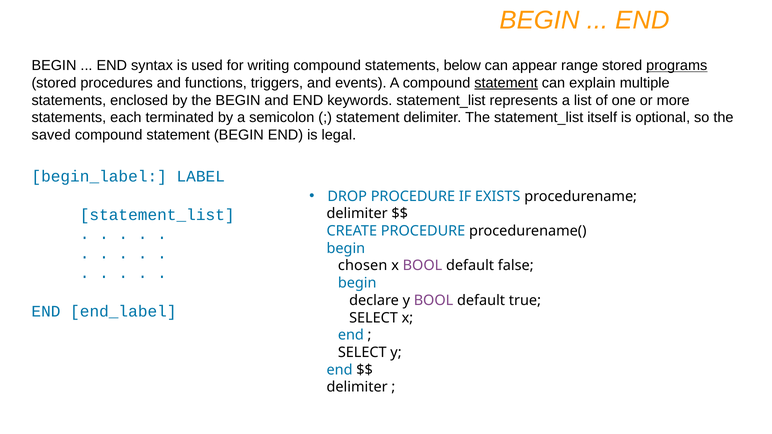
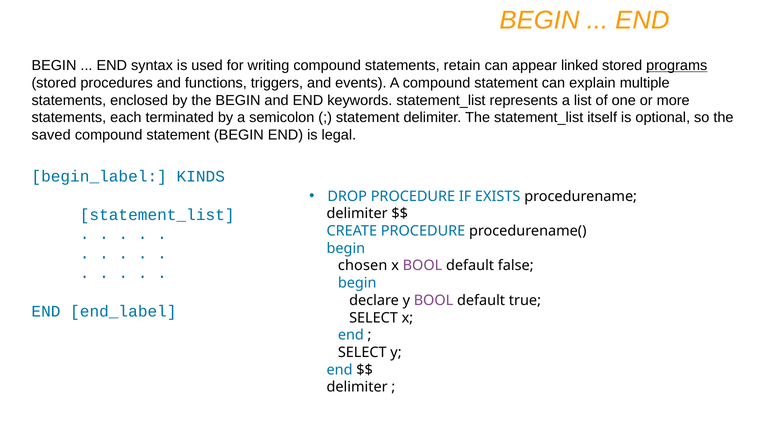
below: below -> retain (462, 66)
range: range -> linked (580, 66)
statement underline: present -> none (506, 83)
LABEL: LABEL -> KINDS (201, 176)
